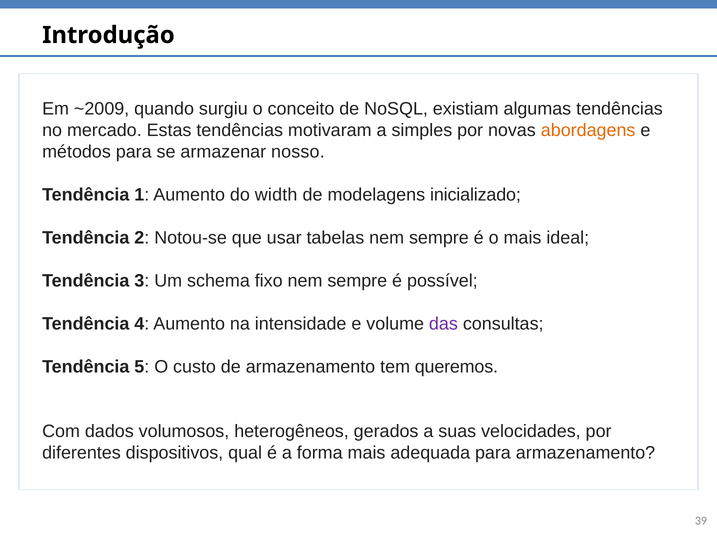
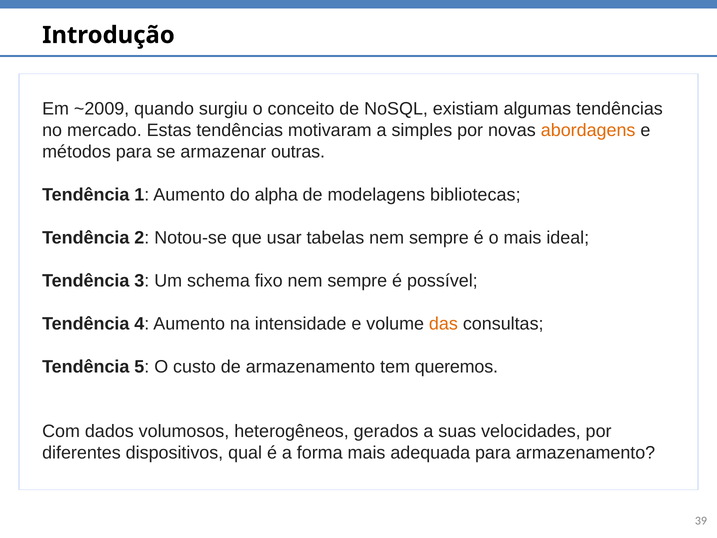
nosso: nosso -> outras (298, 152)
width: width -> alpha (276, 195)
inicializado: inicializado -> bibliotecas (475, 195)
das colour: purple -> orange (443, 324)
